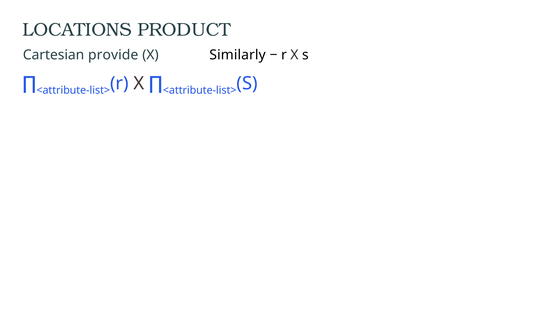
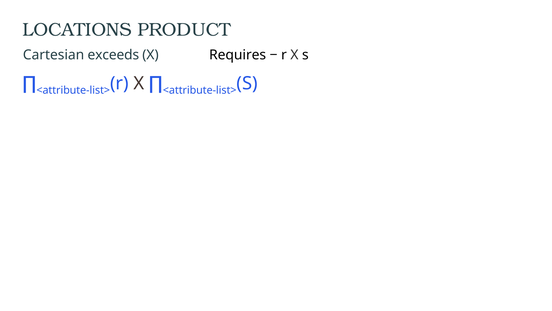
provide: provide -> exceeds (113, 55)
Similarly: Similarly -> Requires (238, 55)
